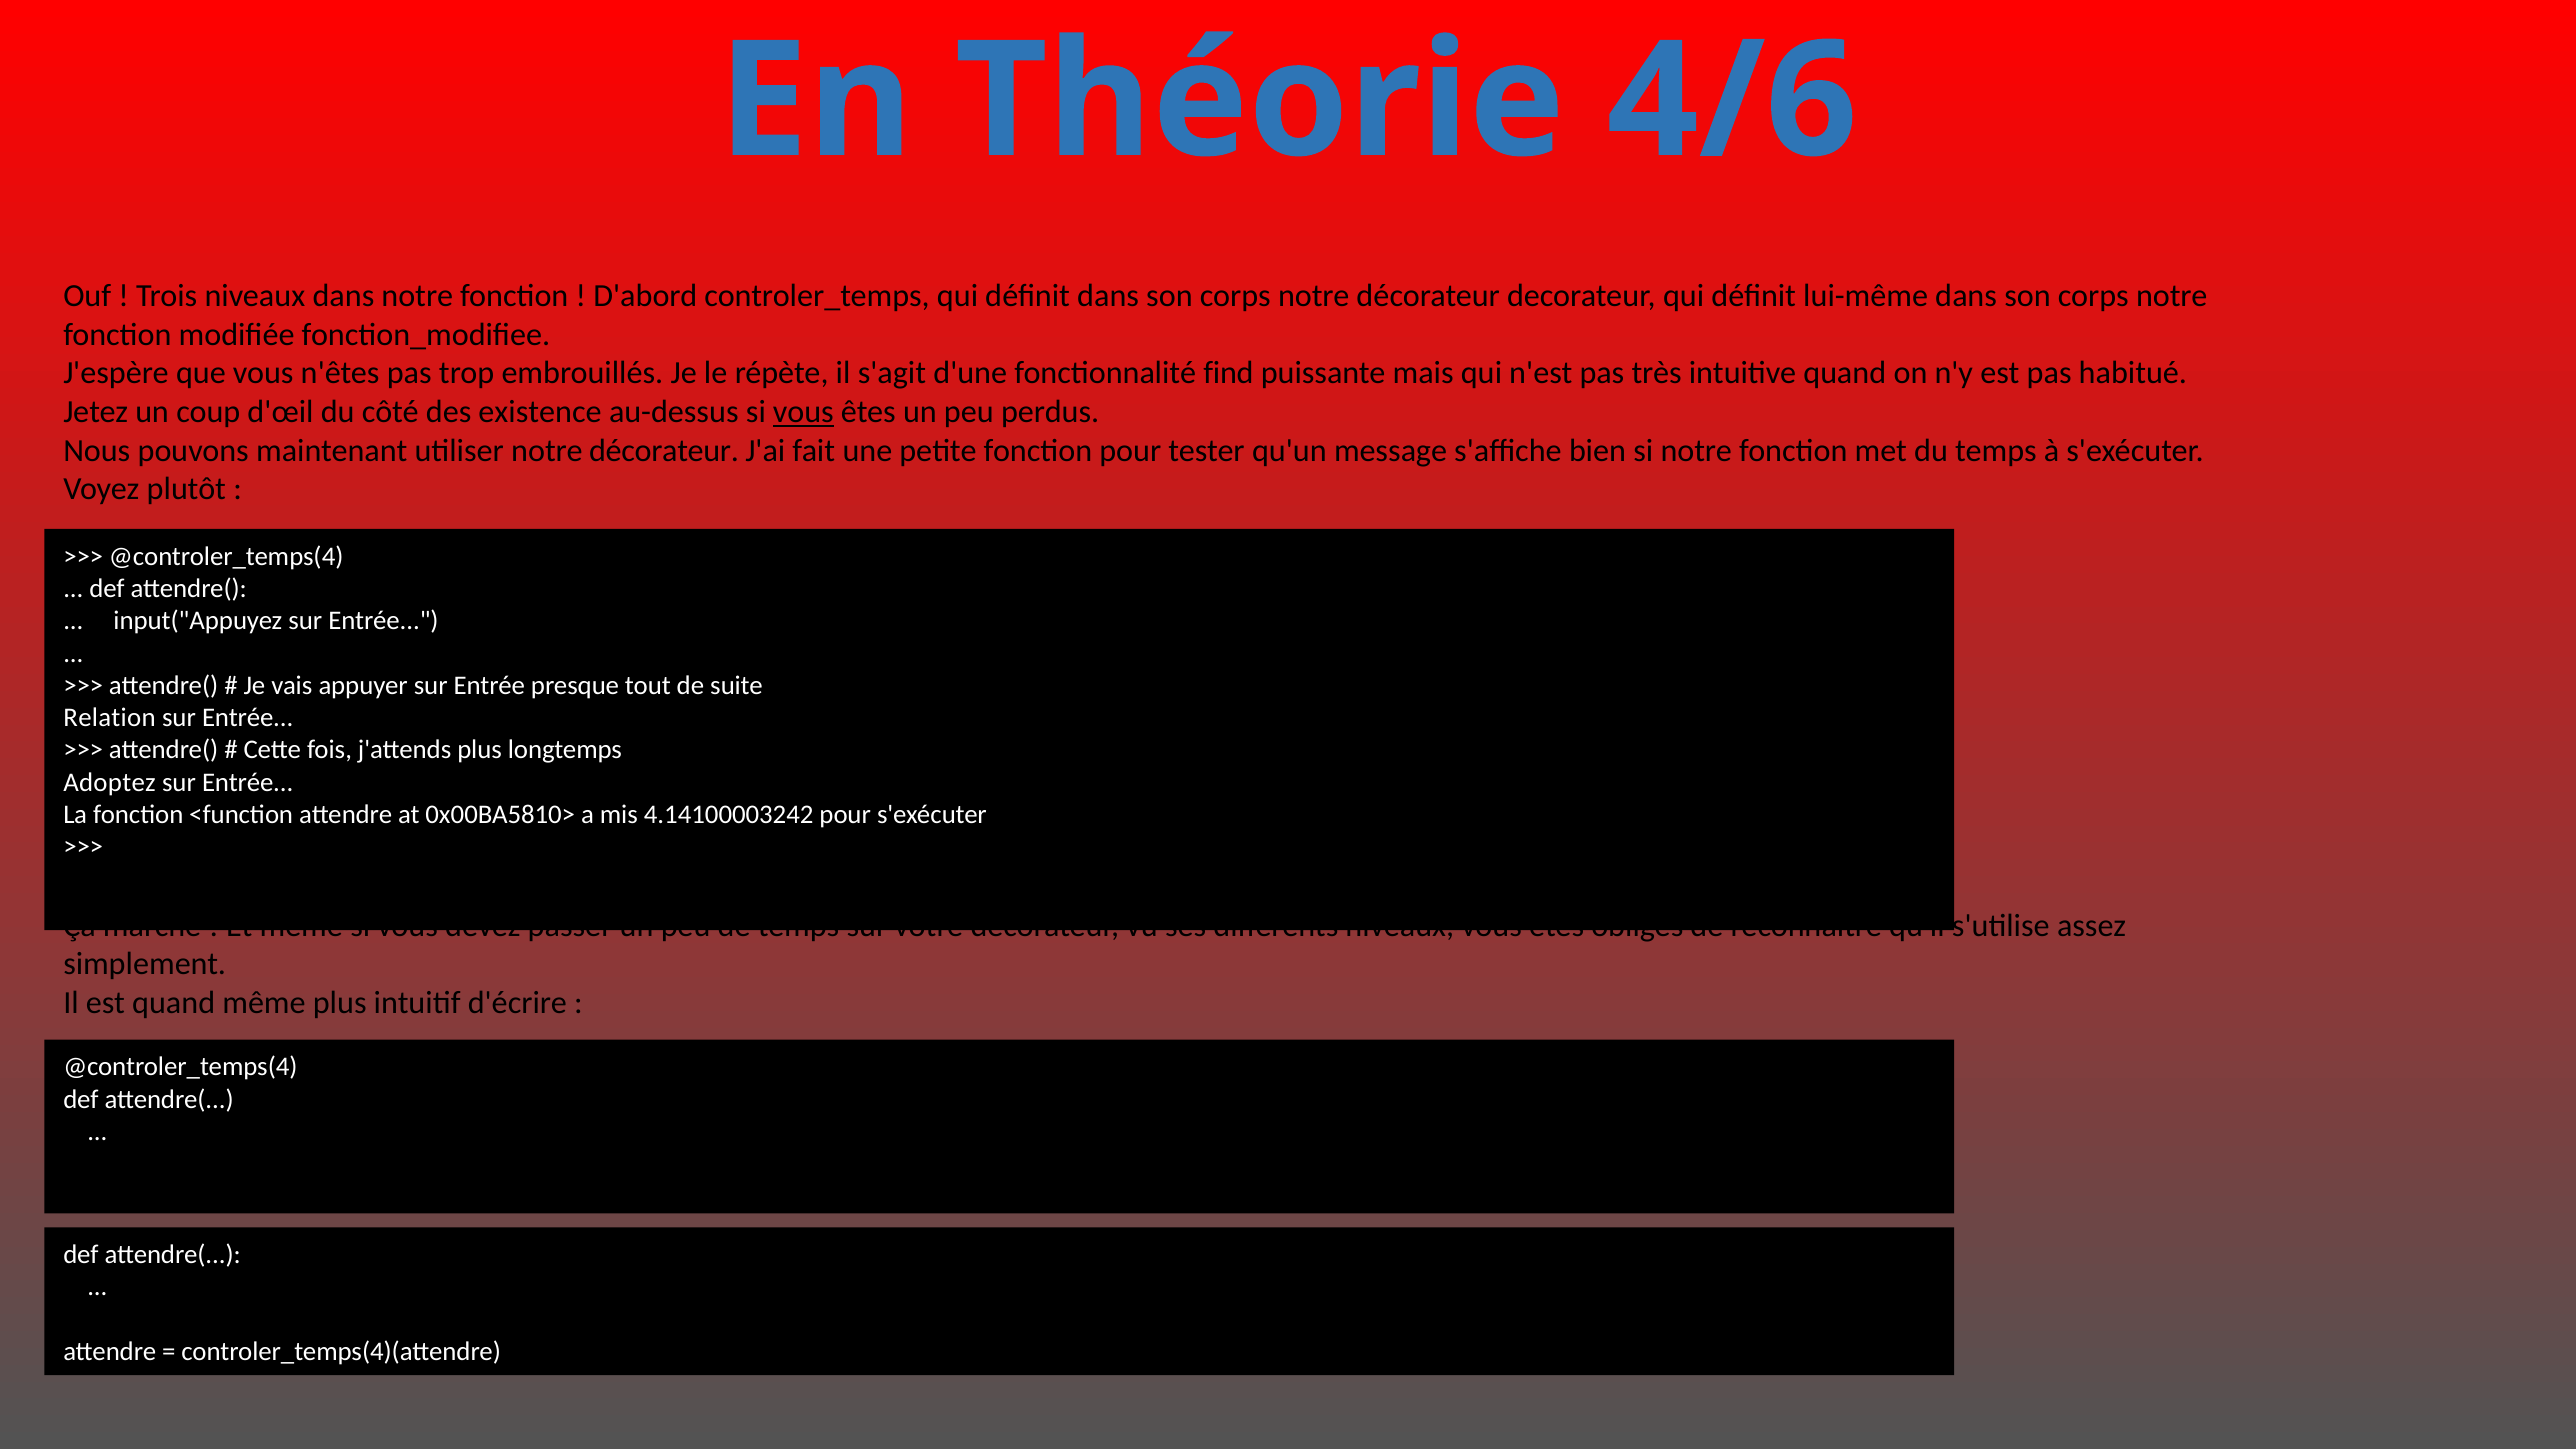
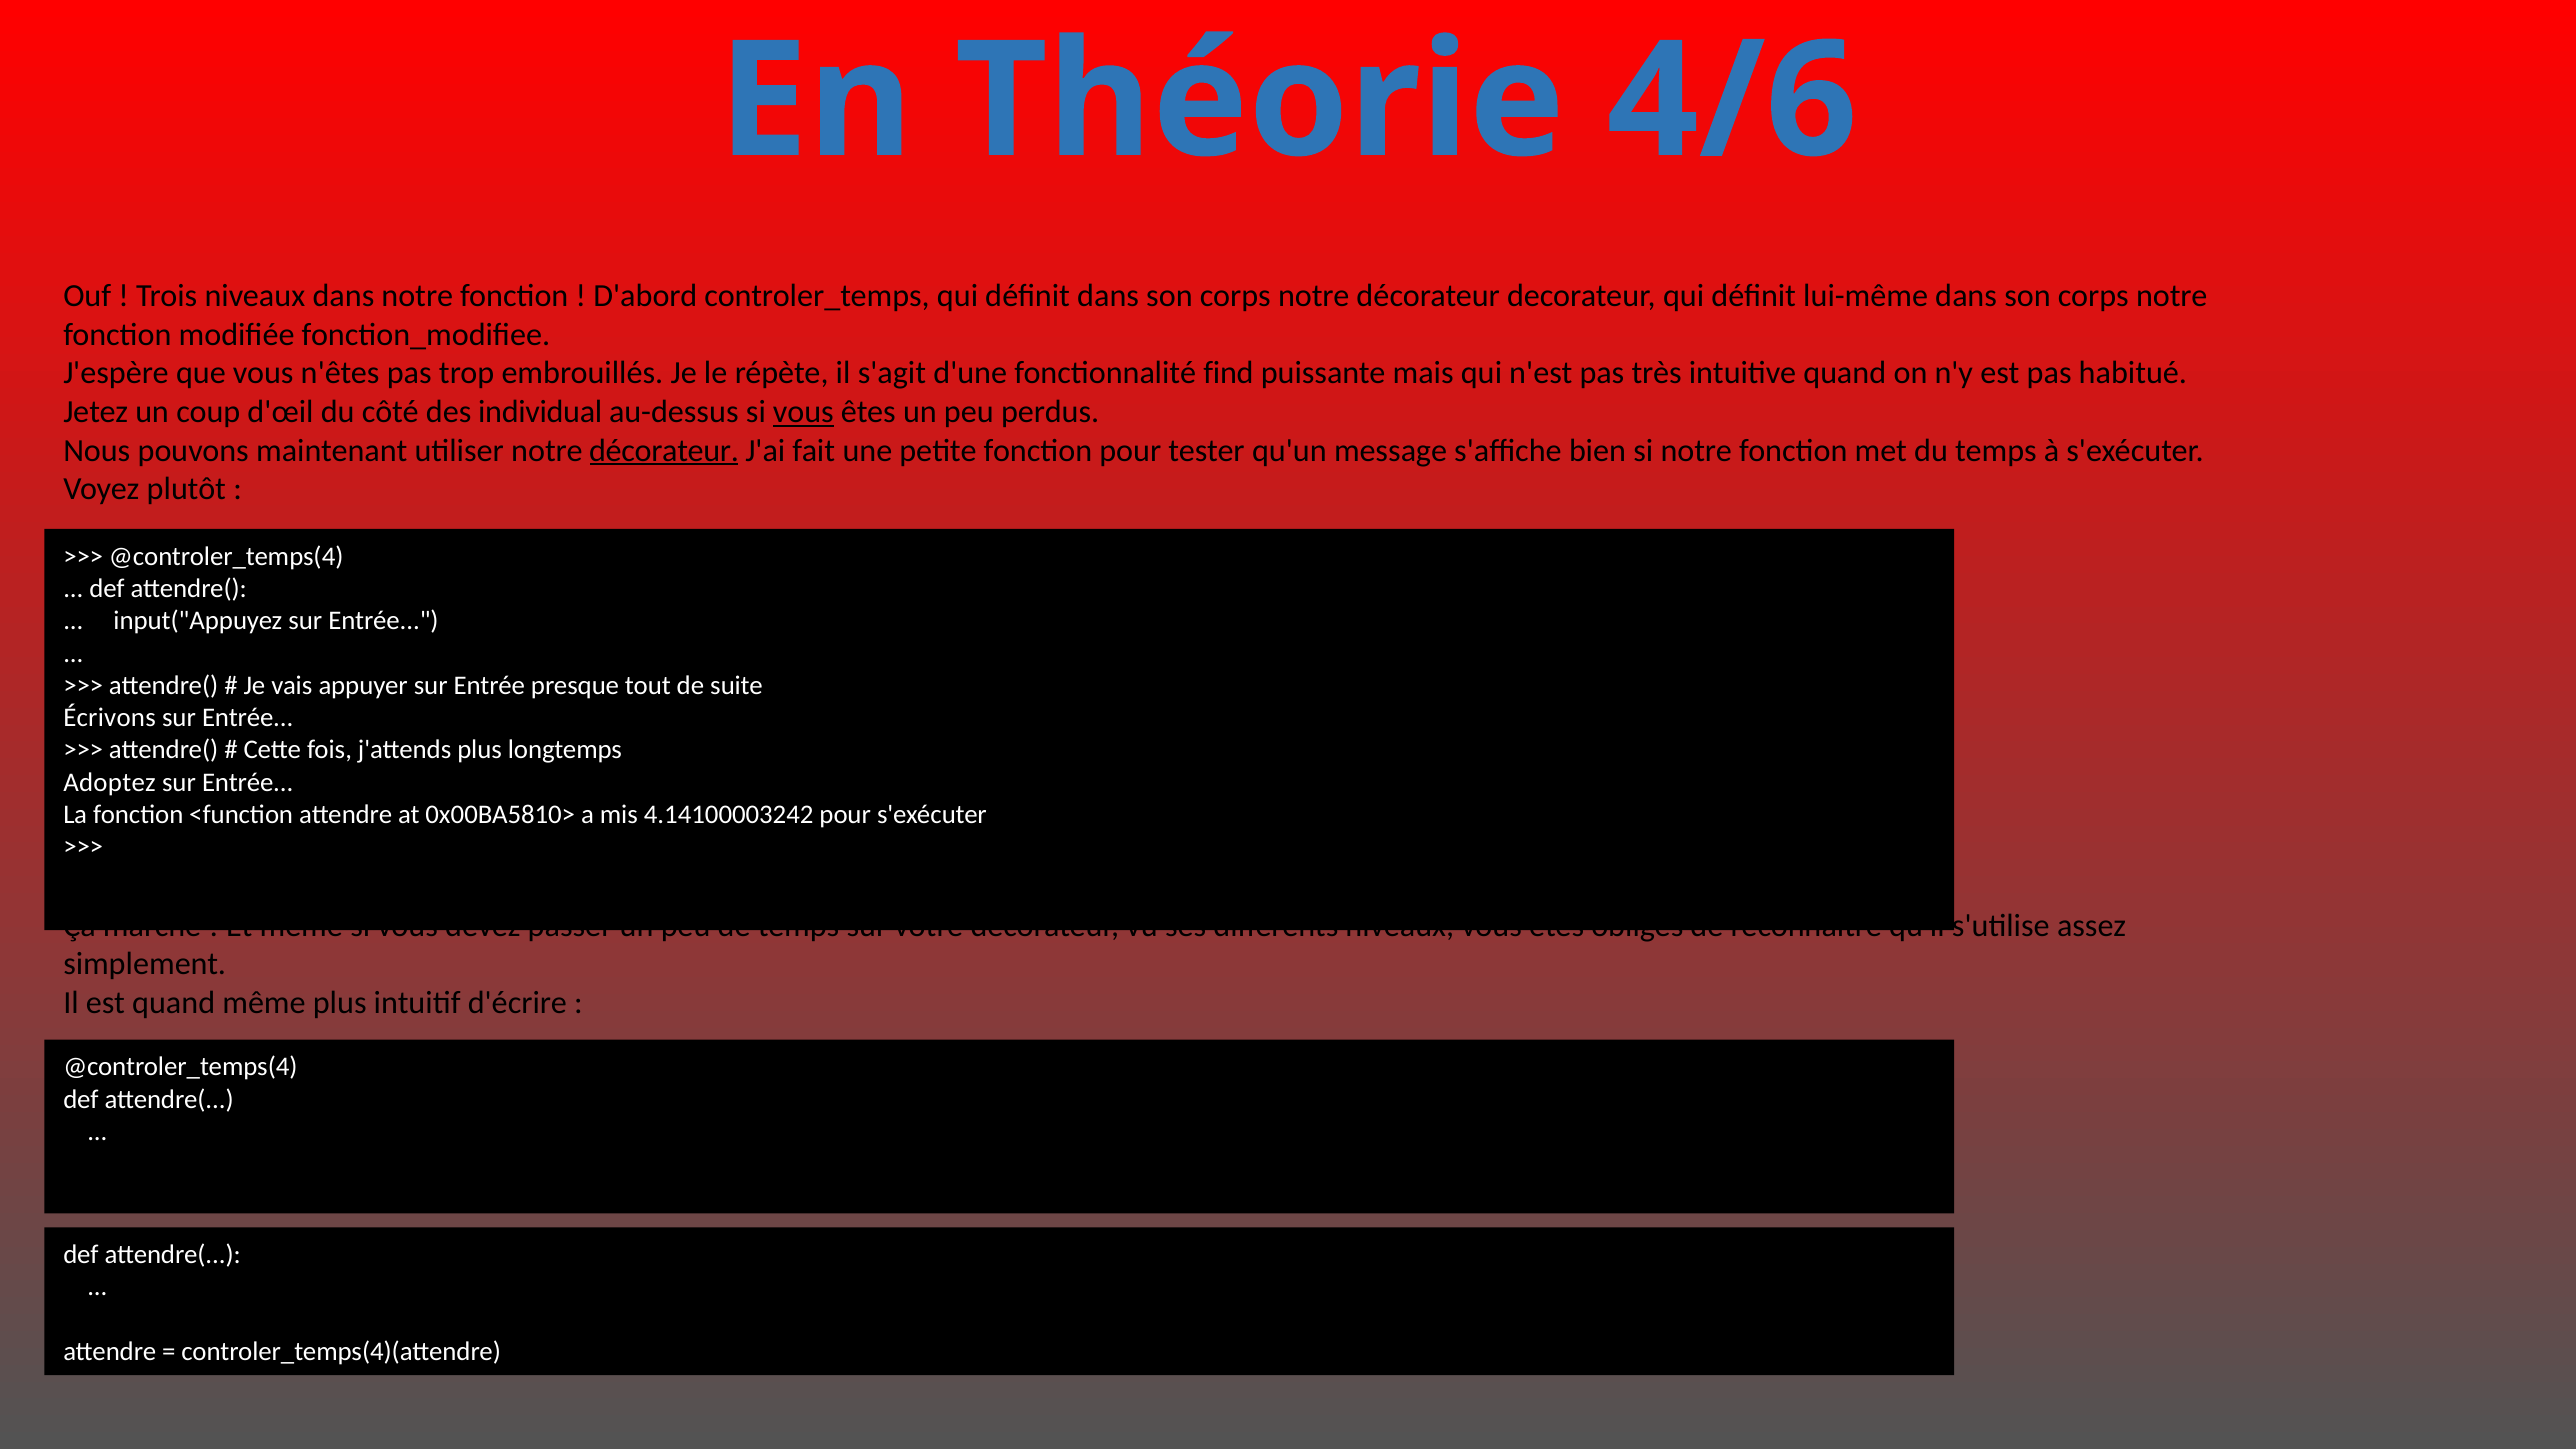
existence: existence -> individual (540, 412)
décorateur underline: none -> present (664, 450)
Relation: Relation -> Écrivons (110, 718)
